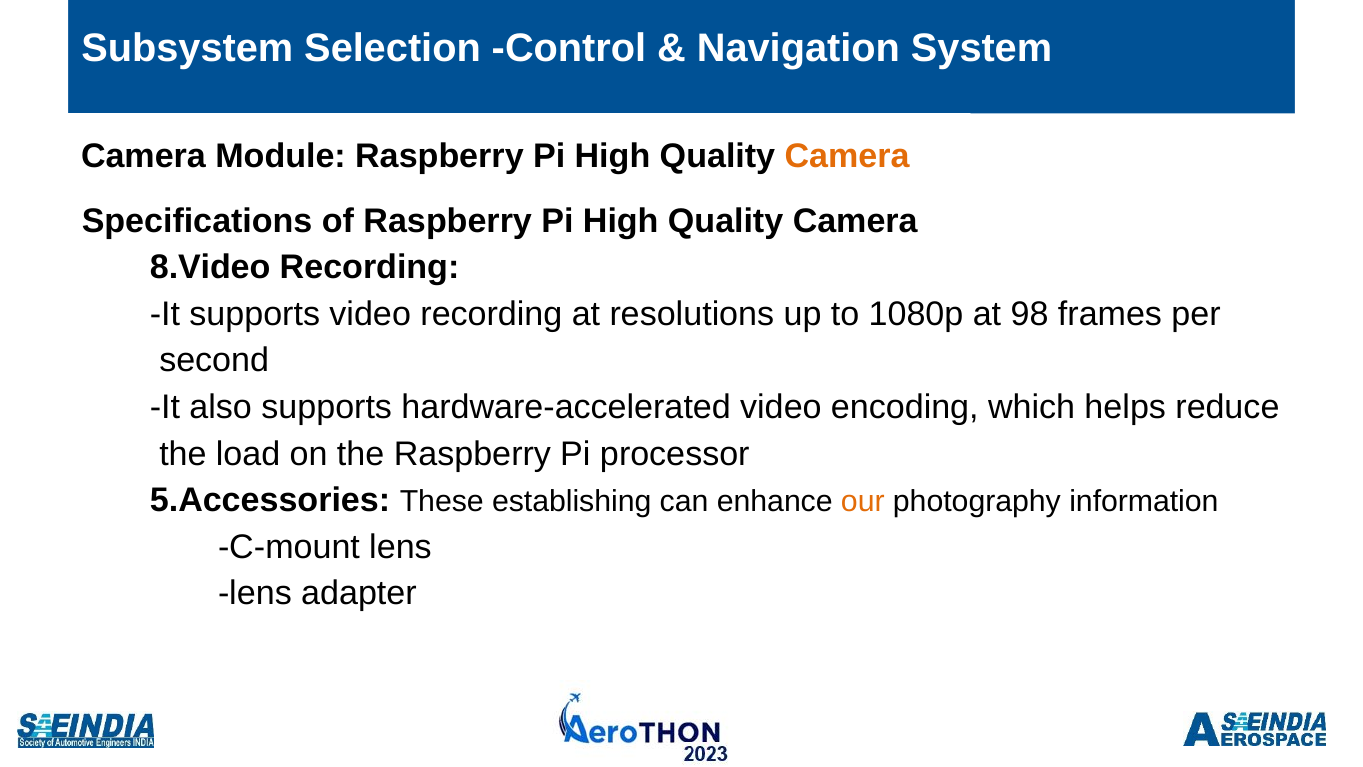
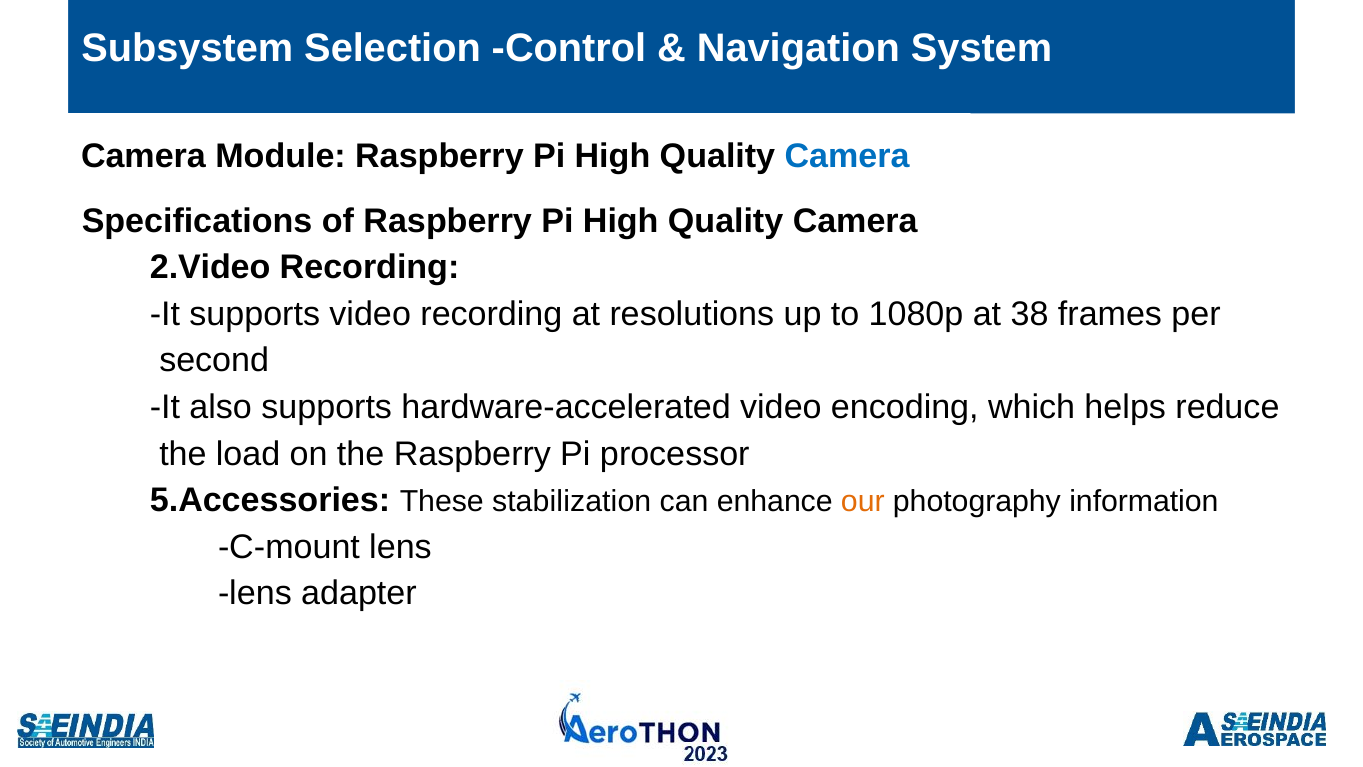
Camera colour: orange -> blue (847, 156)
8.Video: 8.Video -> 2.Video (210, 267)
98: 98 -> 38 (1030, 314)
establishing: establishing -> stabilization (572, 501)
